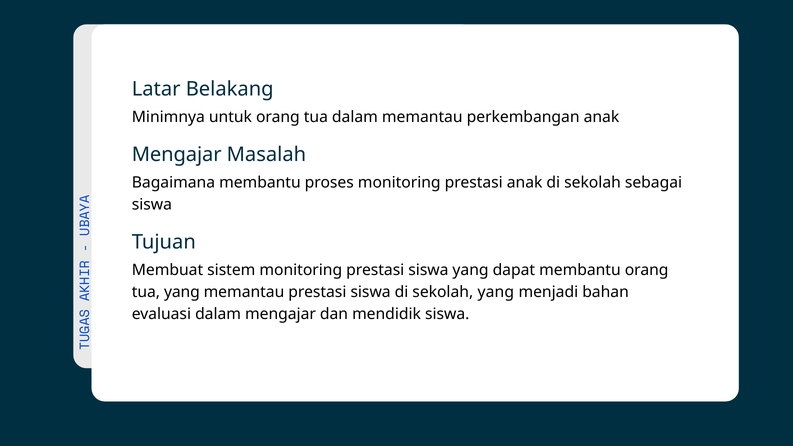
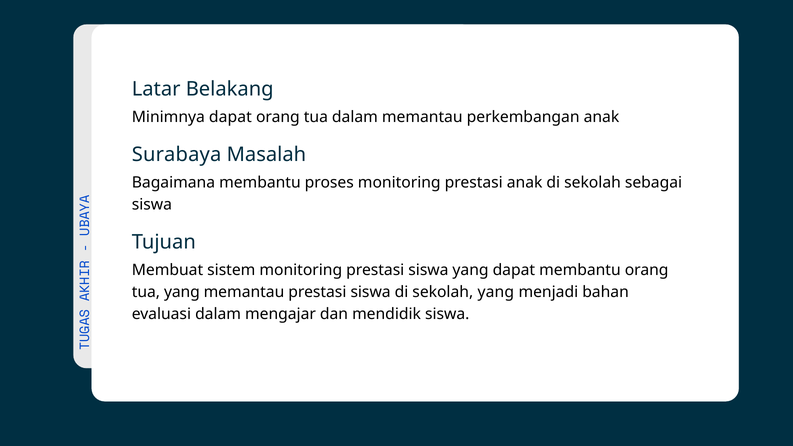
Minimnya untuk: untuk -> dapat (230, 117)
Mengajar: Mengajar -> Surabaya (177, 155)
